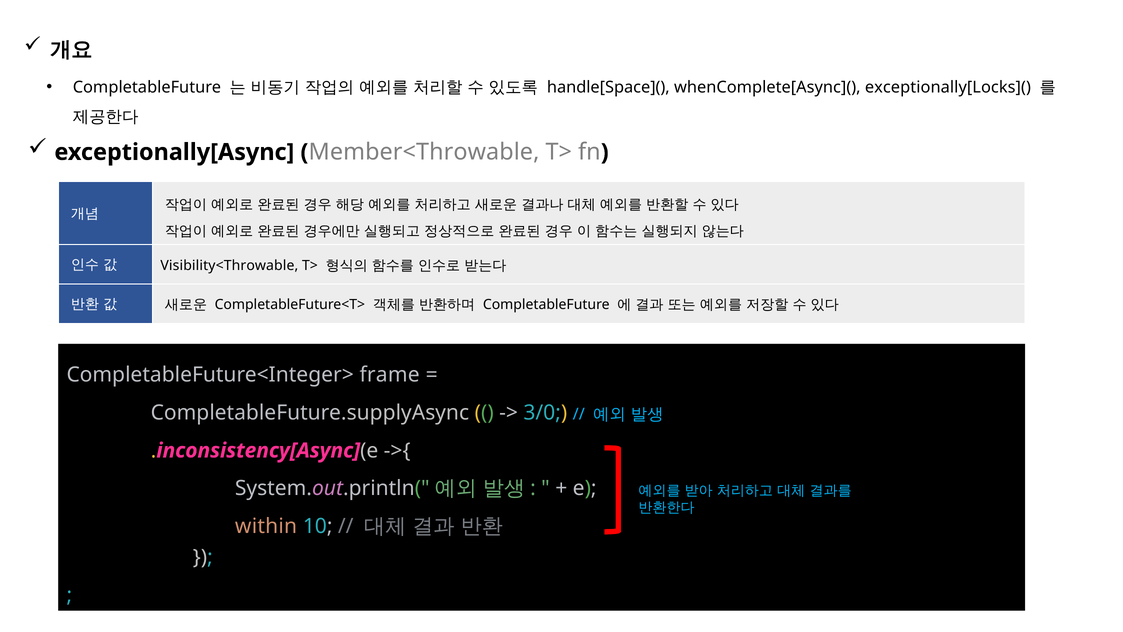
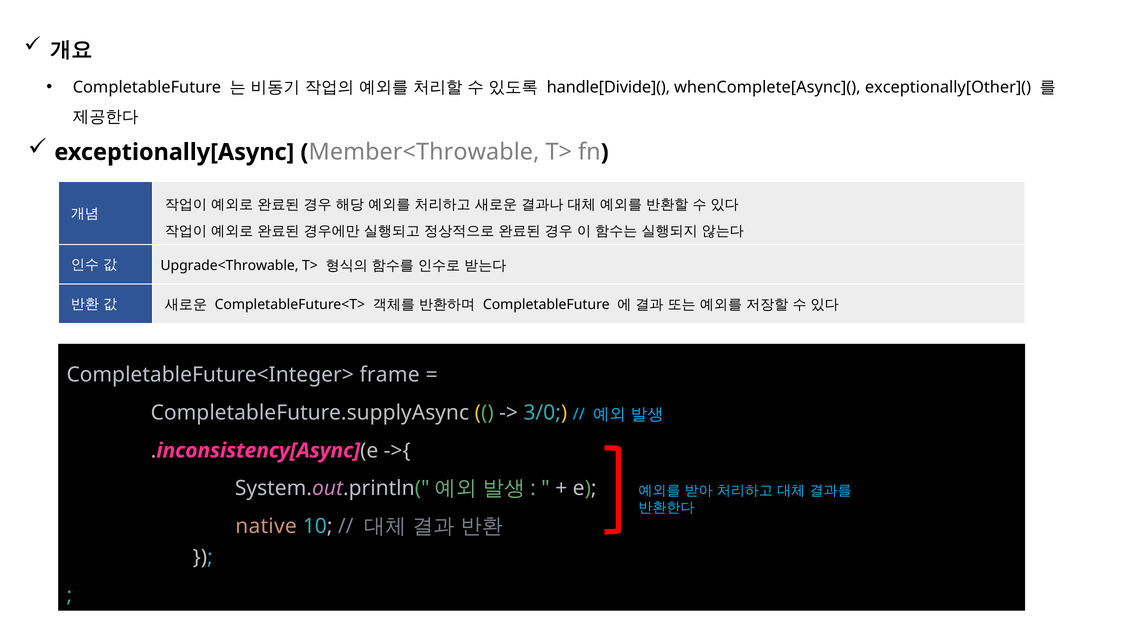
handle[Space](: handle[Space]( -> handle[Divide]( (608, 87)
exceptionally[Locks](: exceptionally[Locks]( -> exceptionally[Other]( (948, 87)
Visibility<Throwable: Visibility<Throwable -> Upgrade<Throwable (229, 265)
within: within -> native (266, 526)
